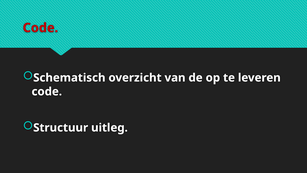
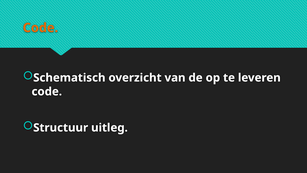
Code colour: red -> orange (40, 28)
